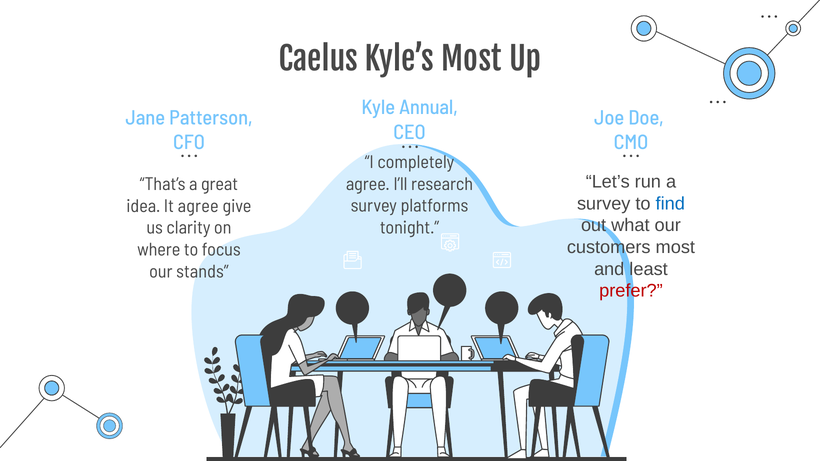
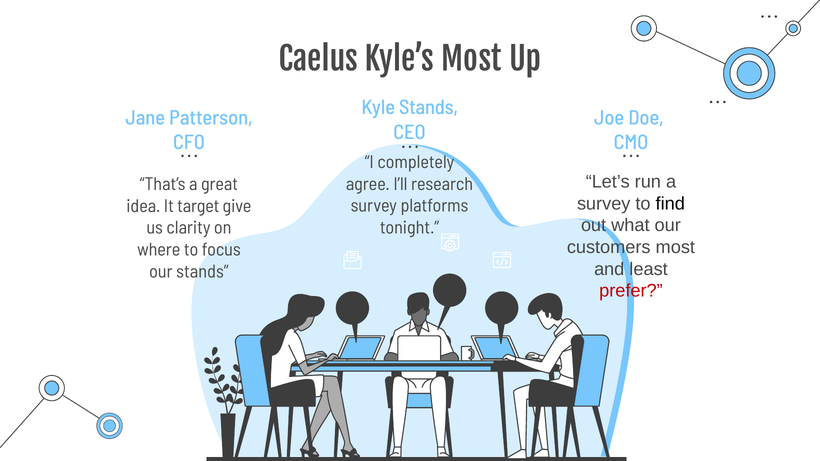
Kyle Annual: Annual -> Stands (429, 108)
find colour: blue -> black (670, 204)
It agree: agree -> target (198, 206)
